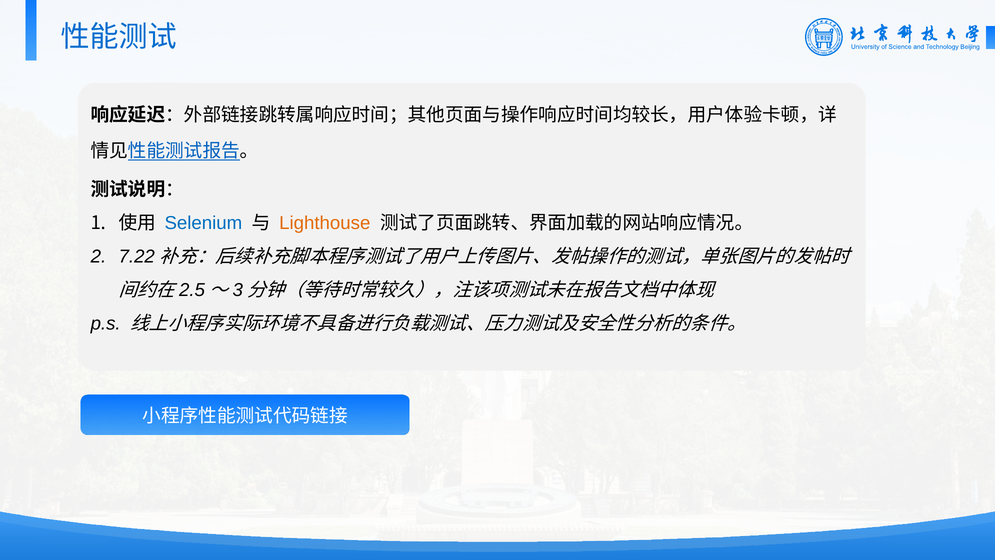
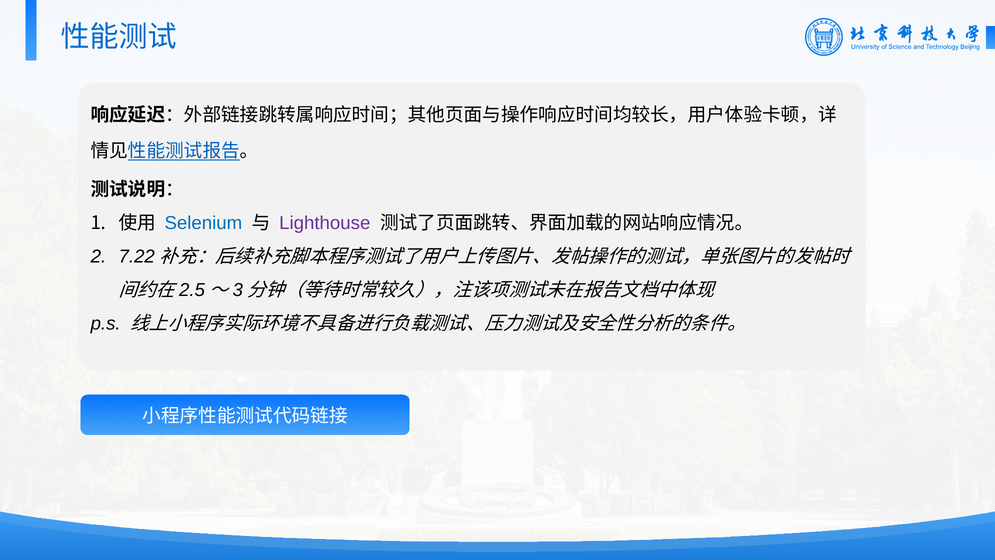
Lighthouse colour: orange -> purple (325, 223)
